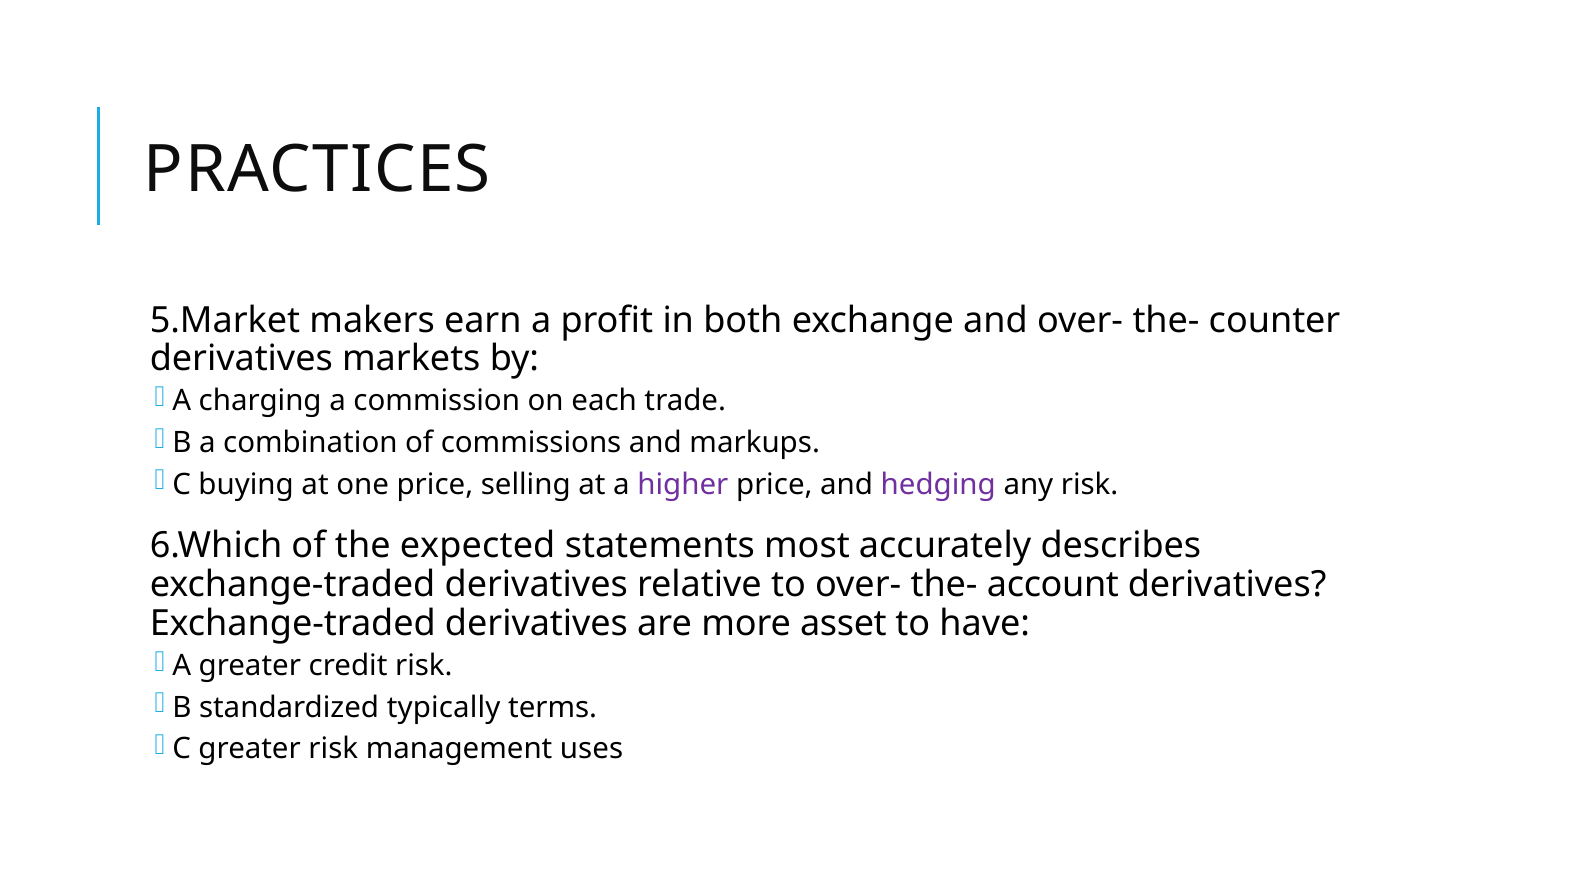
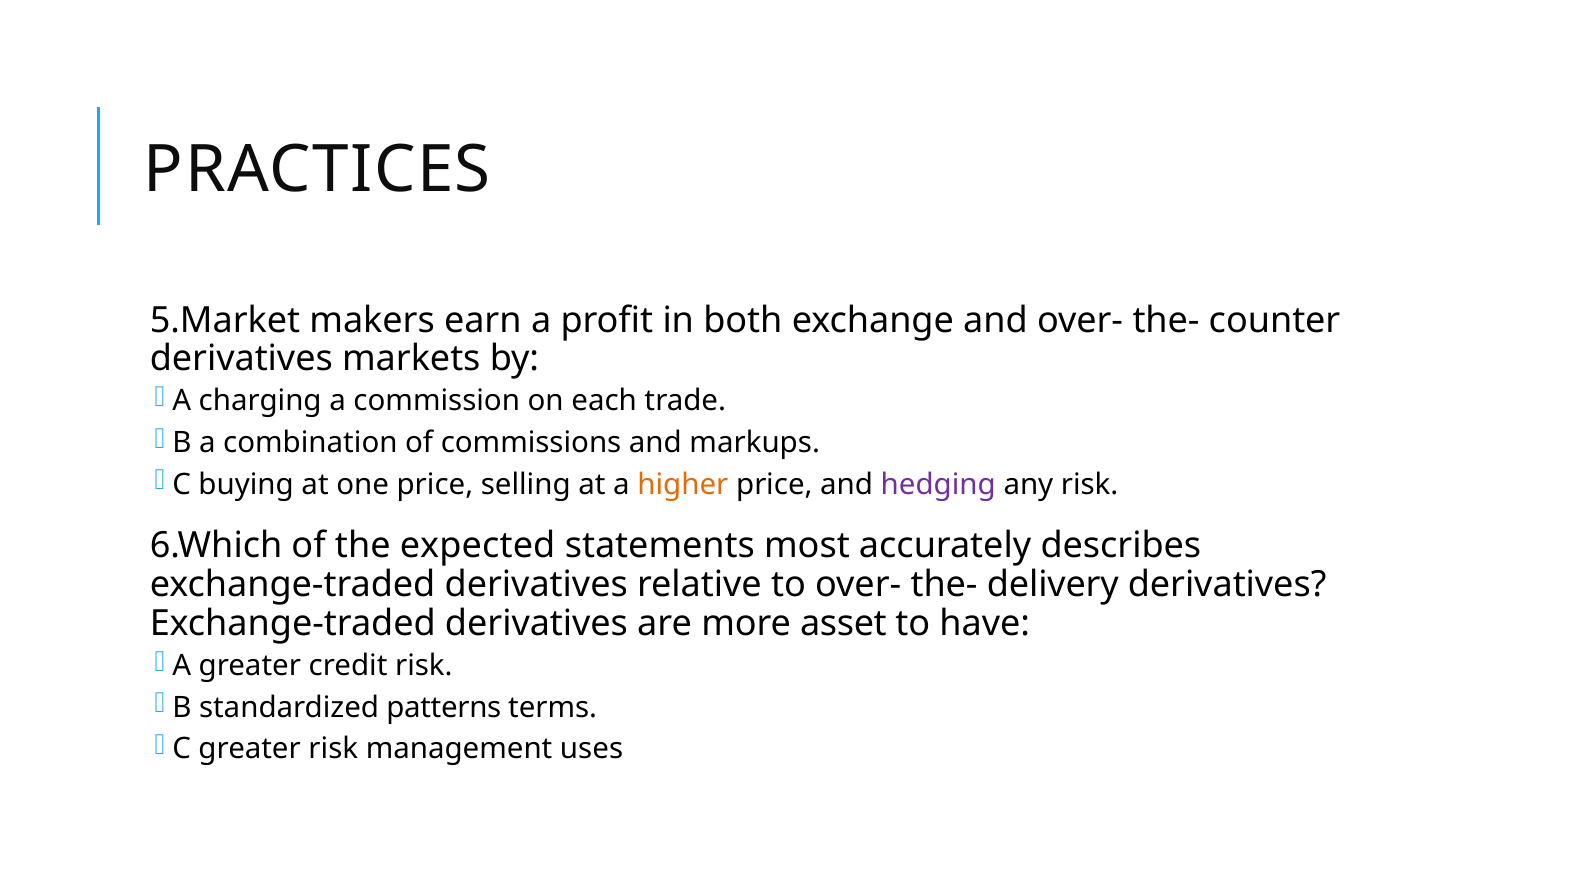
higher colour: purple -> orange (683, 484)
account: account -> delivery (1053, 585)
typically: typically -> patterns (444, 707)
